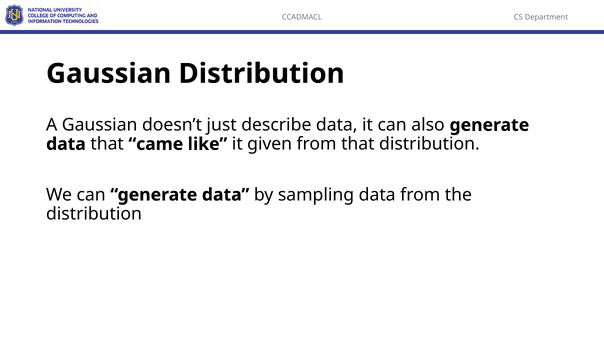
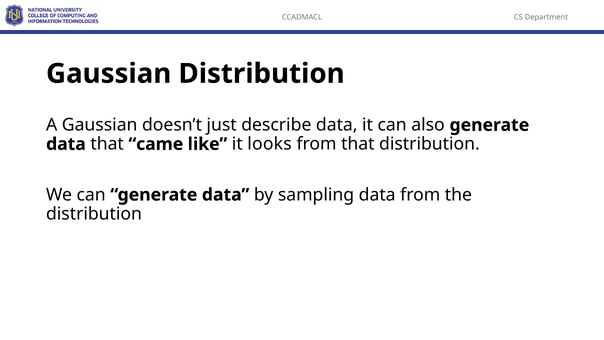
given: given -> looks (270, 144)
